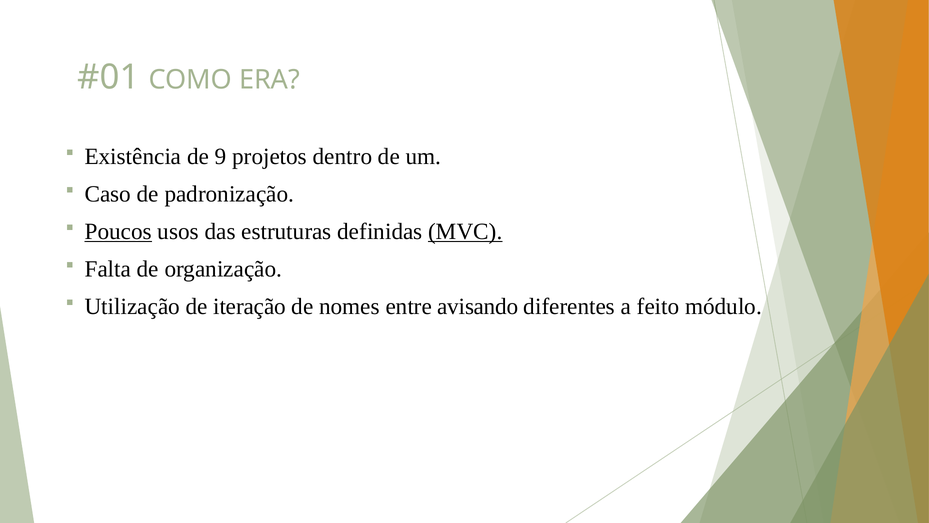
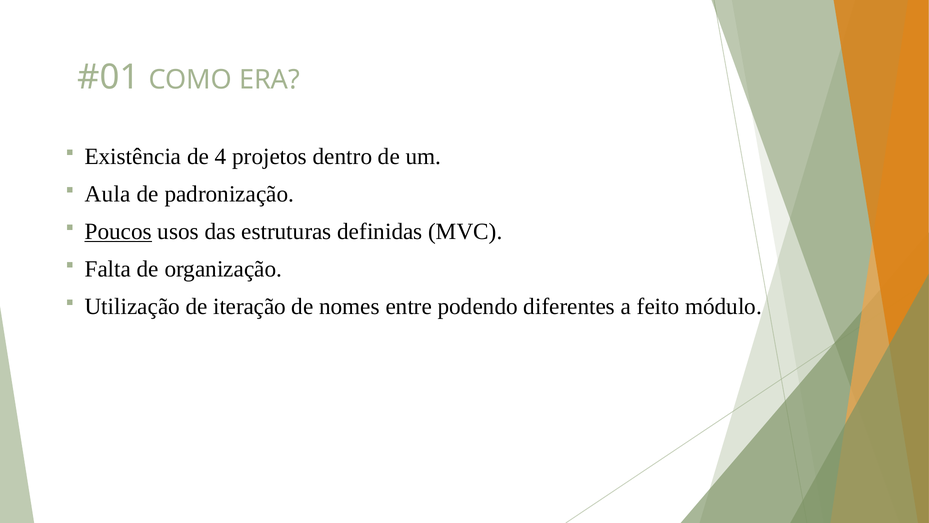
9: 9 -> 4 (221, 156)
Caso: Caso -> Aula (108, 194)
MVC underline: present -> none (465, 231)
avisando: avisando -> podendo (478, 306)
